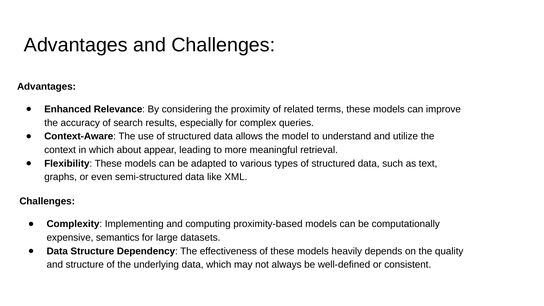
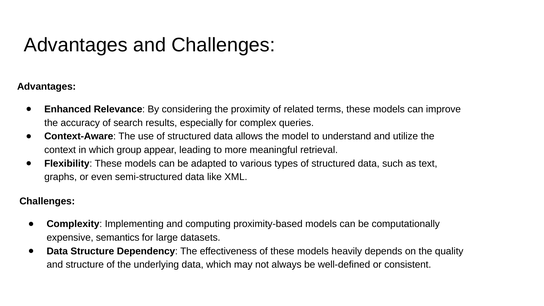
about: about -> group (129, 150)
